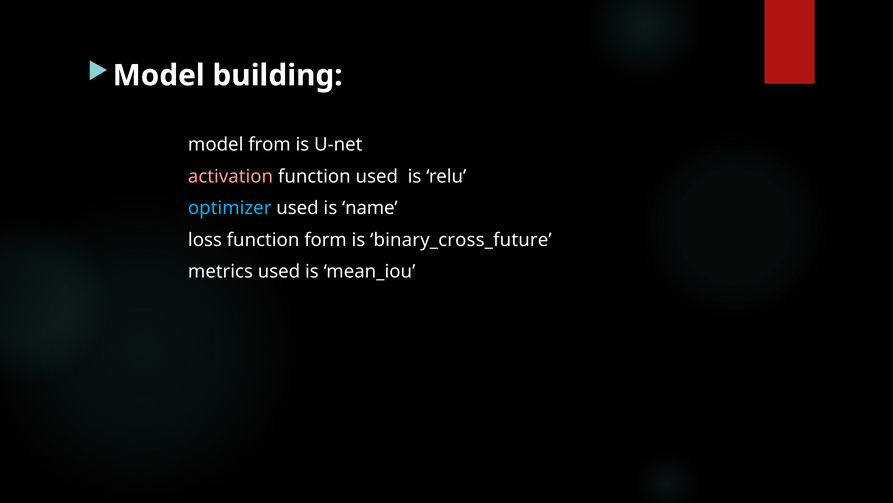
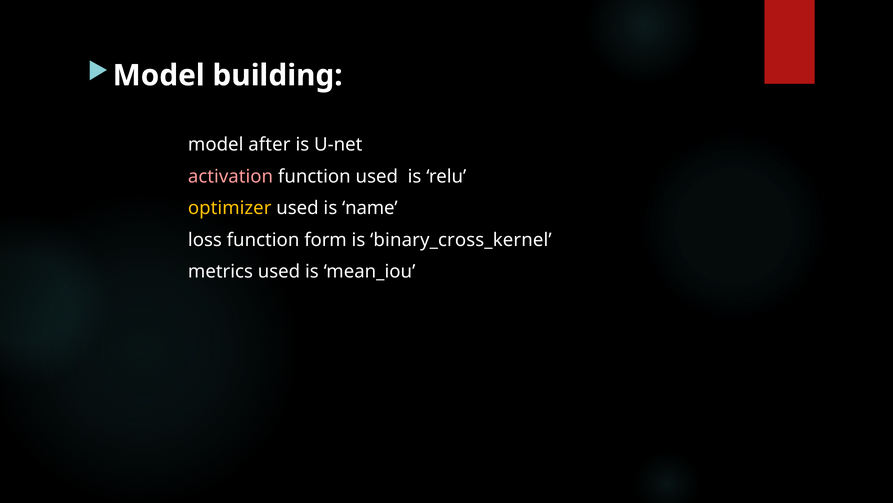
from: from -> after (269, 145)
optimizer colour: light blue -> yellow (230, 208)
binary_cross_future: binary_cross_future -> binary_cross_kernel (461, 240)
